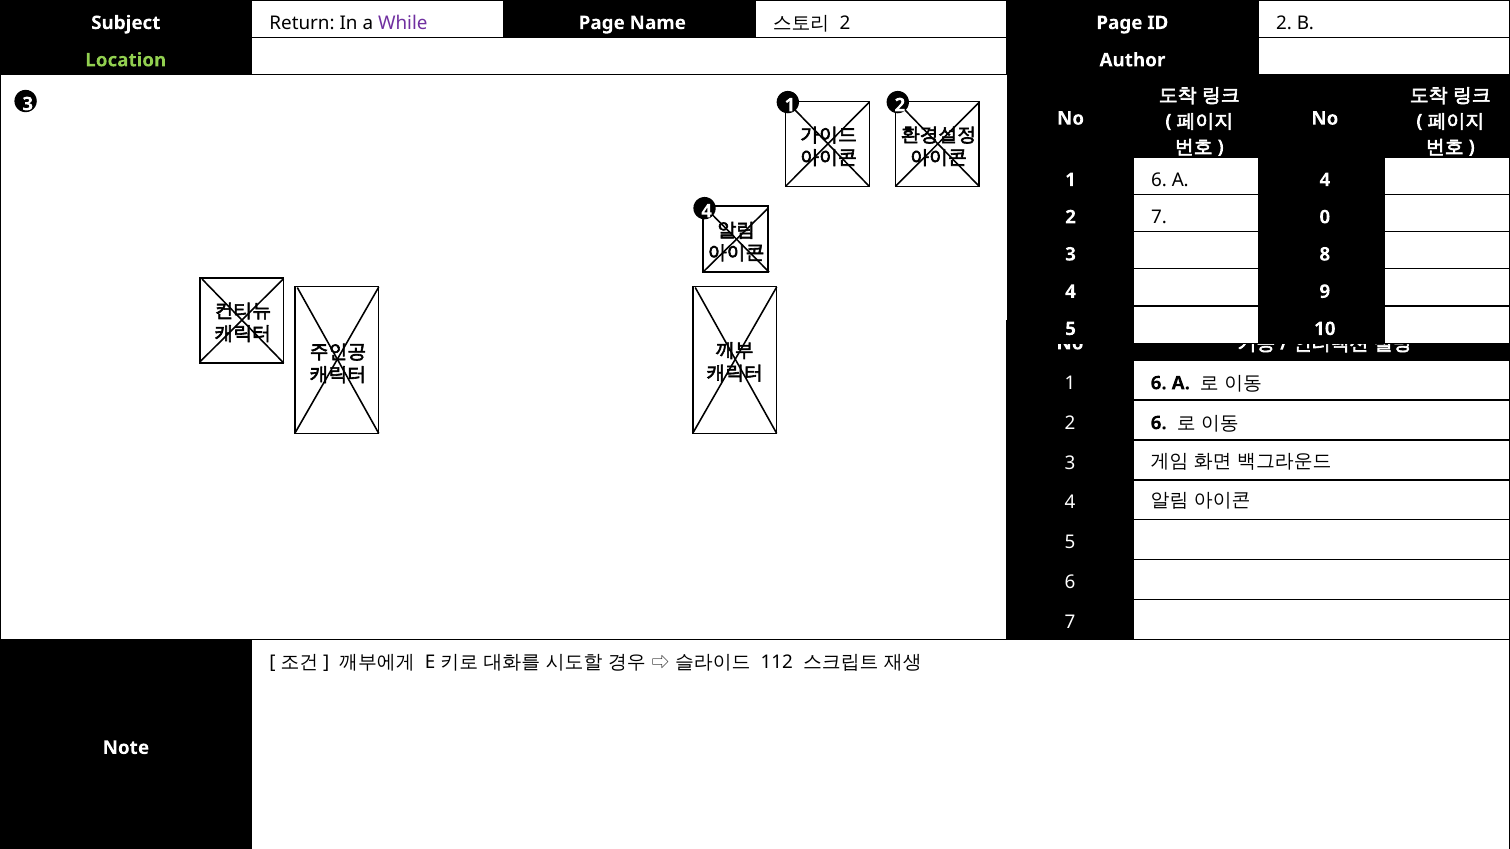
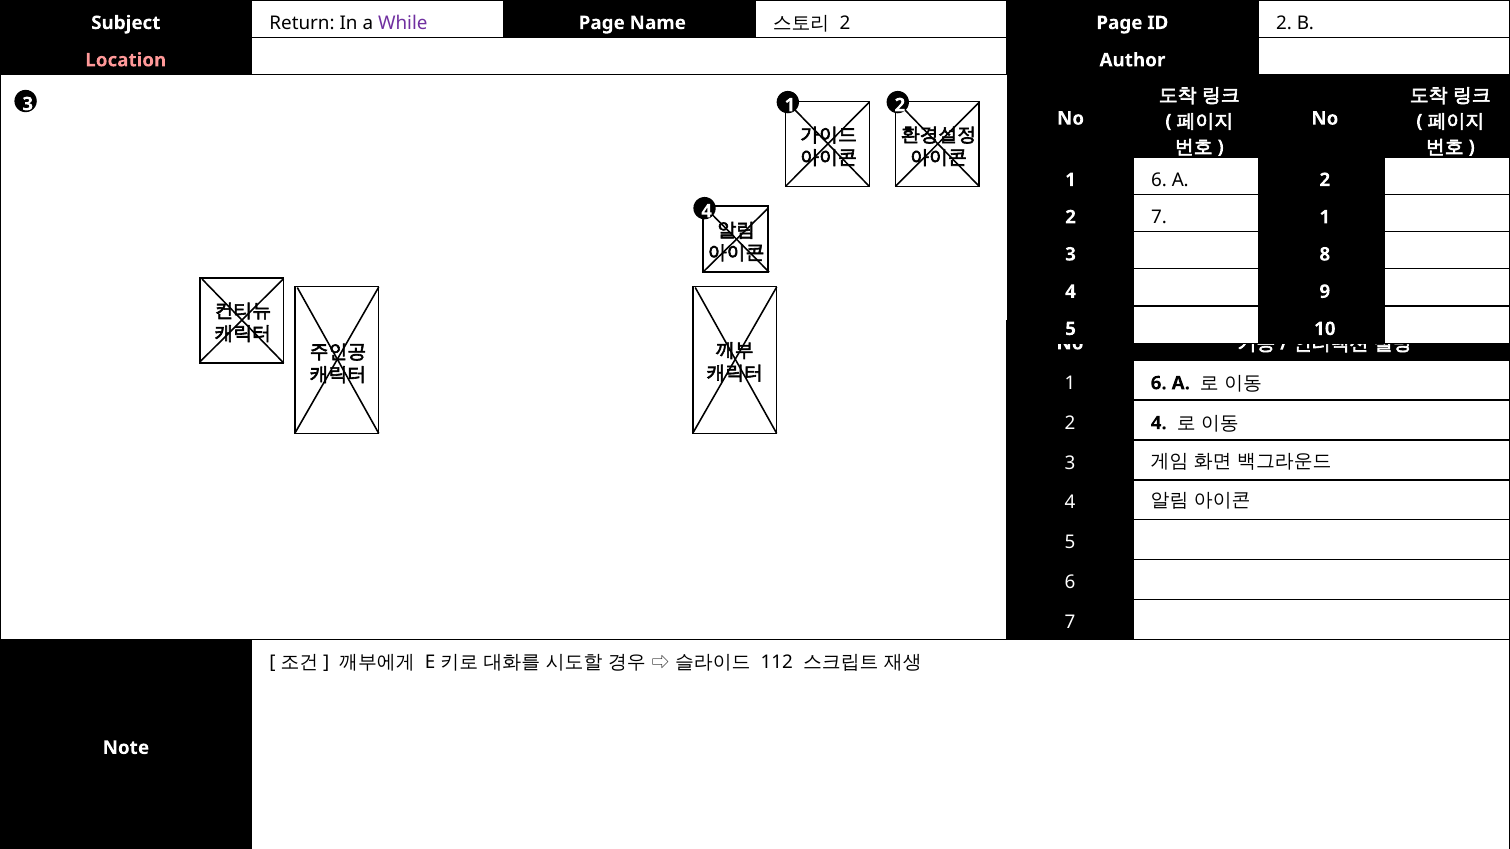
Location colour: light green -> pink (126, 60)
A 4: 4 -> 2 (1325, 180)
7 0: 0 -> 1 (1325, 217)
2 6: 6 -> 4 (1159, 423)
